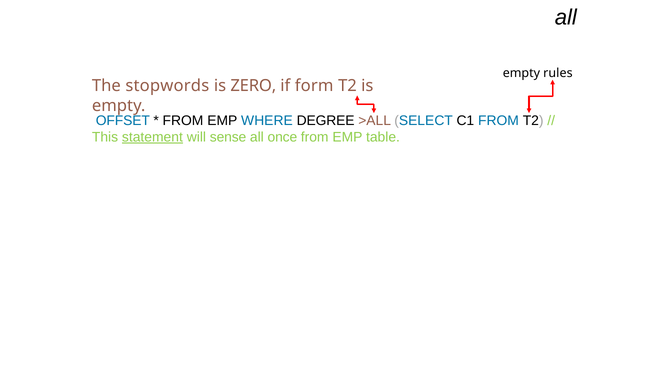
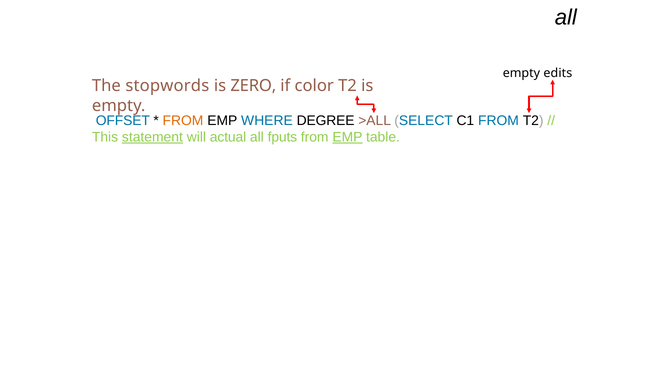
rules: rules -> edits (558, 73)
form: form -> color (314, 86)
FROM colour: black -> orange (183, 121)
sense: sense -> actual (228, 137)
once: once -> fputs (282, 137)
EMP underline: none -> present (347, 137)
